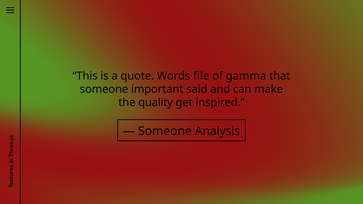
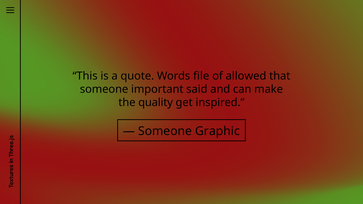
gamma: gamma -> allowed (246, 76)
Analysis: Analysis -> Graphic (217, 131)
